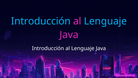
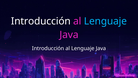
Introducción colour: light blue -> white (41, 21)
